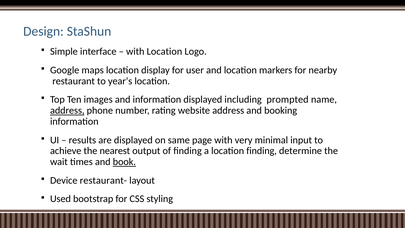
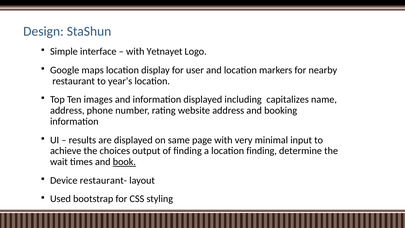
with Location: Location -> Yetnayet (165, 52)
prompted: prompted -> capitalizes (288, 100)
address underline: present -> none (67, 110)
nearest: nearest -> choices (115, 151)
